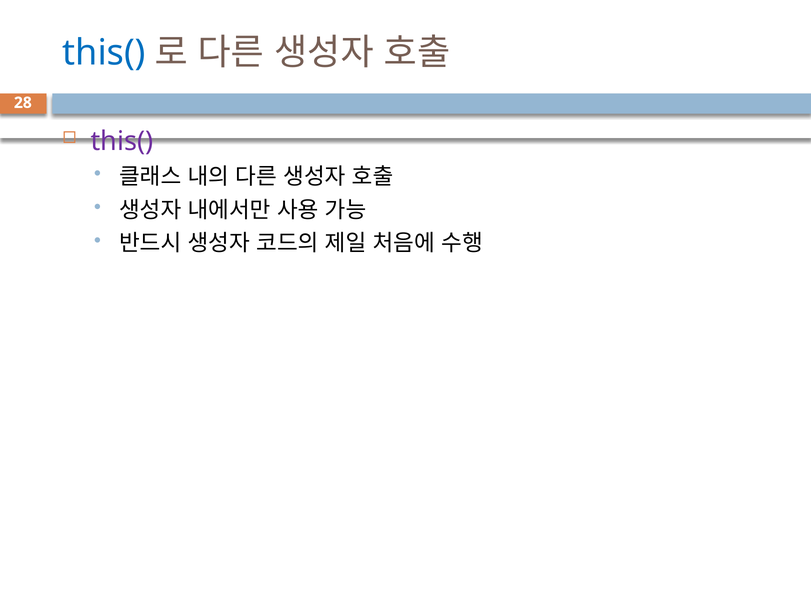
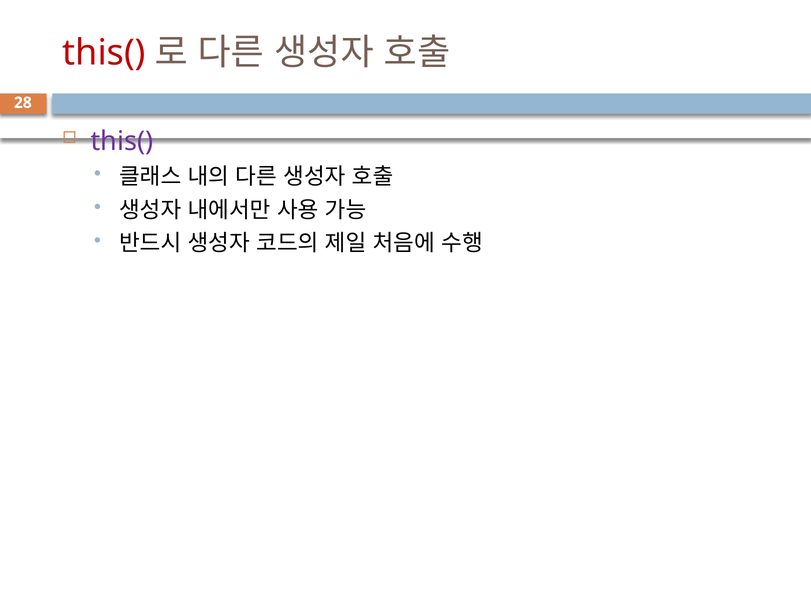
this( colour: blue -> red (104, 53)
